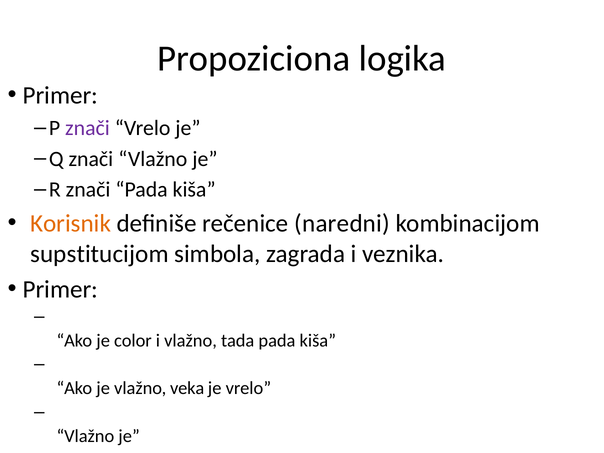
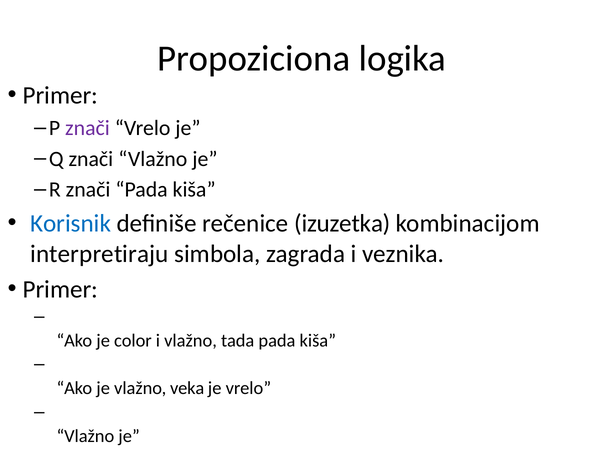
Korisnik colour: orange -> blue (71, 224)
naredni: naredni -> izuzetka (342, 224)
supstitucijom: supstitucijom -> interpretiraju (99, 254)
